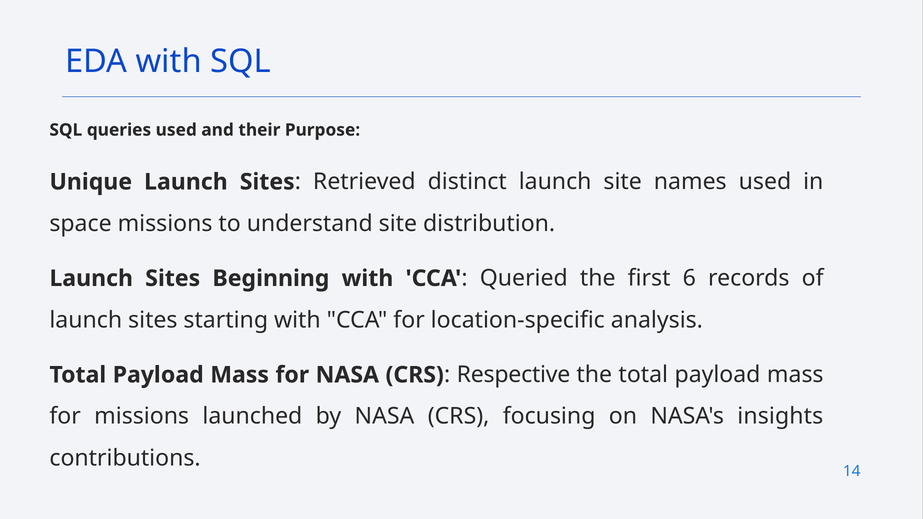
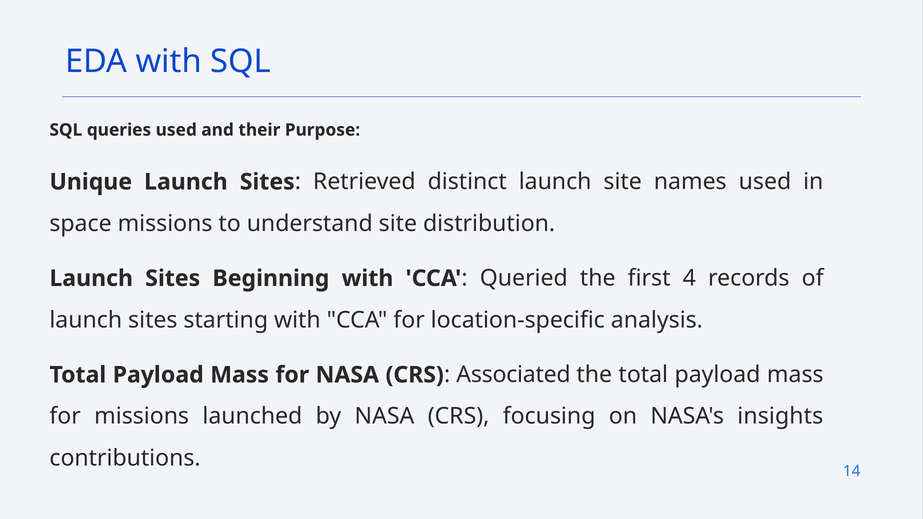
6: 6 -> 4 (689, 278)
Respective: Respective -> Associated (513, 375)
